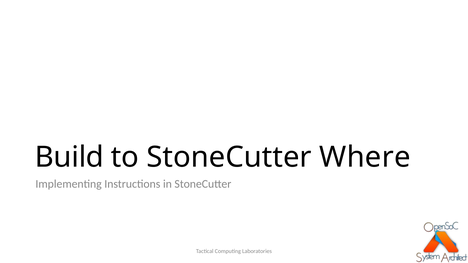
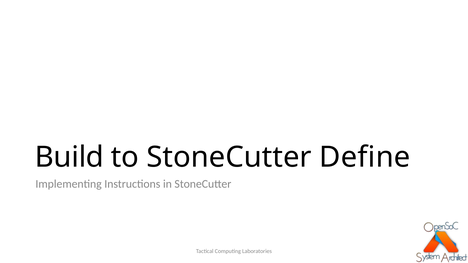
Where: Where -> Define (365, 157)
